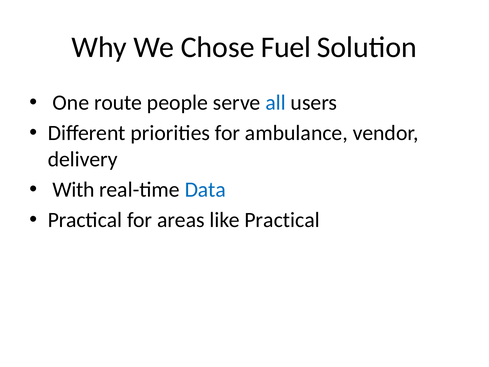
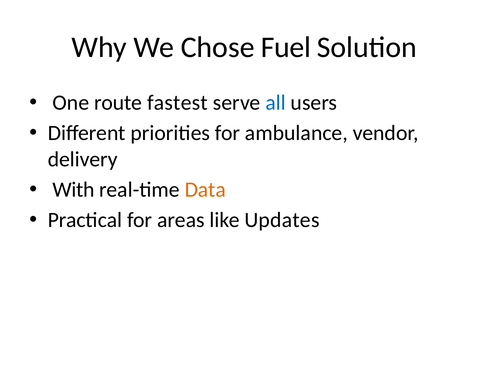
people: people -> fastest (177, 103)
Data colour: blue -> orange (205, 190)
like Practical: Practical -> Updates (282, 220)
